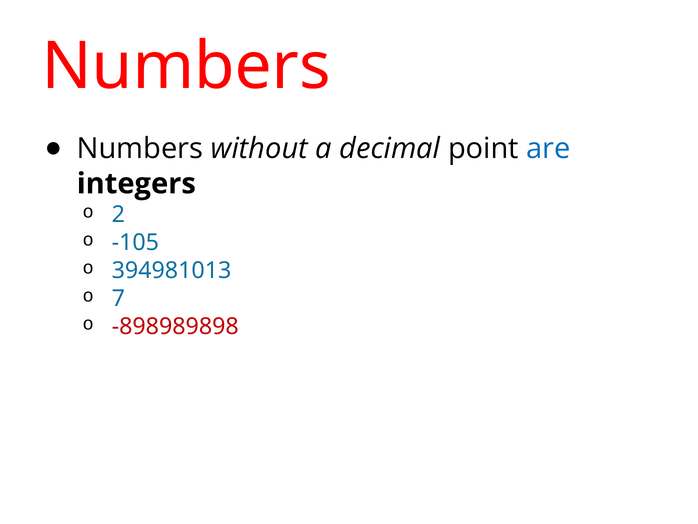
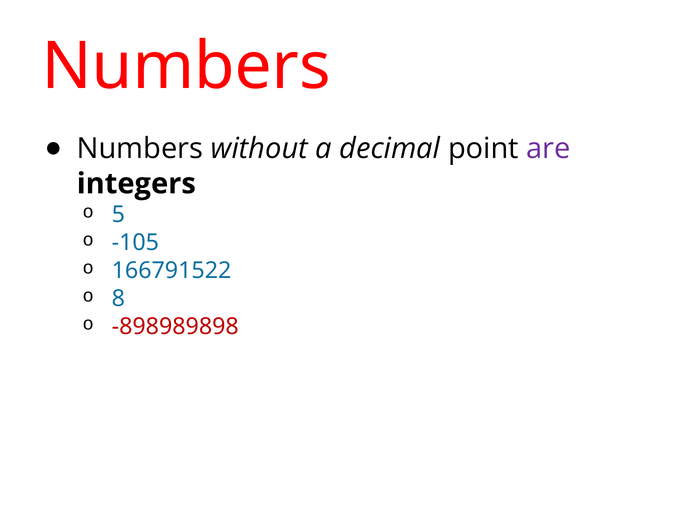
are colour: blue -> purple (548, 149)
2: 2 -> 5 (118, 215)
394981013: 394981013 -> 166791522 (172, 270)
7: 7 -> 8 (118, 298)
